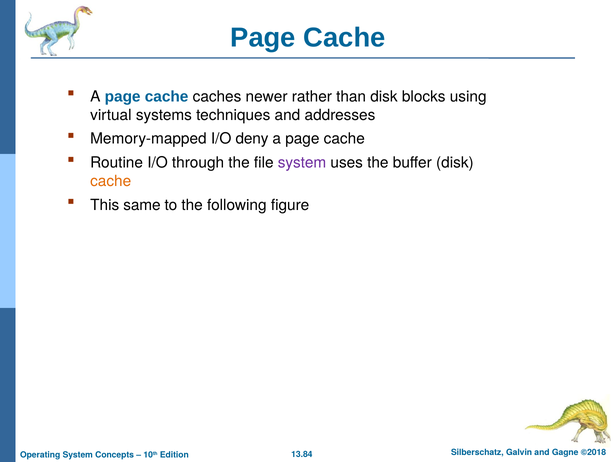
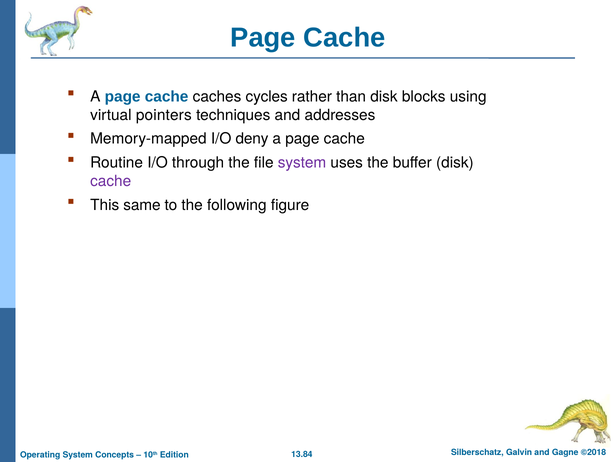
newer: newer -> cycles (267, 96)
systems: systems -> pointers (164, 115)
cache colour: orange -> purple (111, 181)
